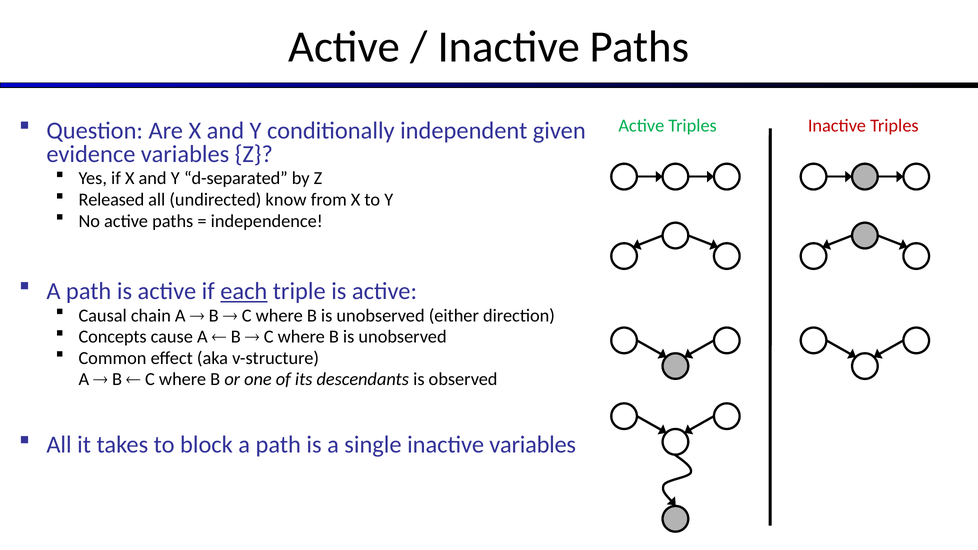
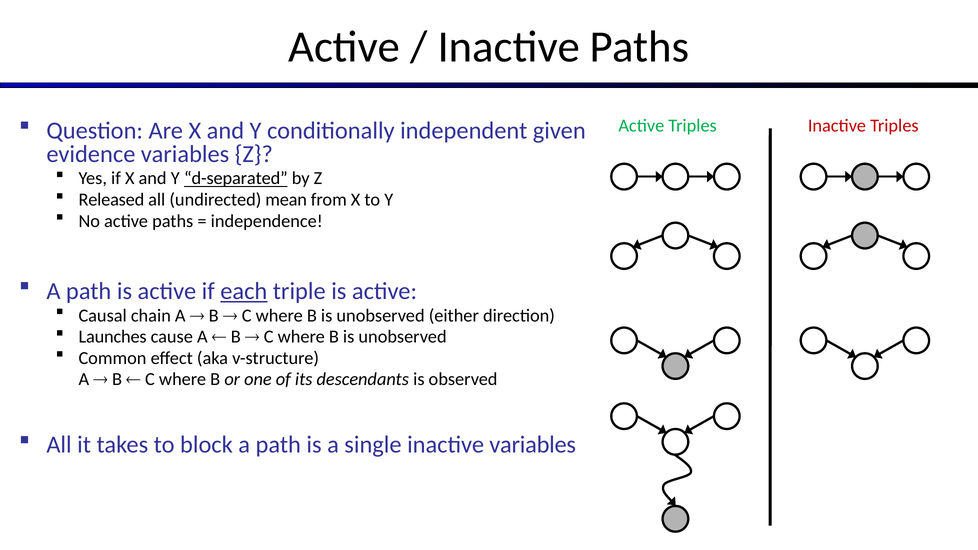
d-separated underline: none -> present (236, 178)
know: know -> mean (286, 200)
Concepts: Concepts -> Launches (113, 337)
